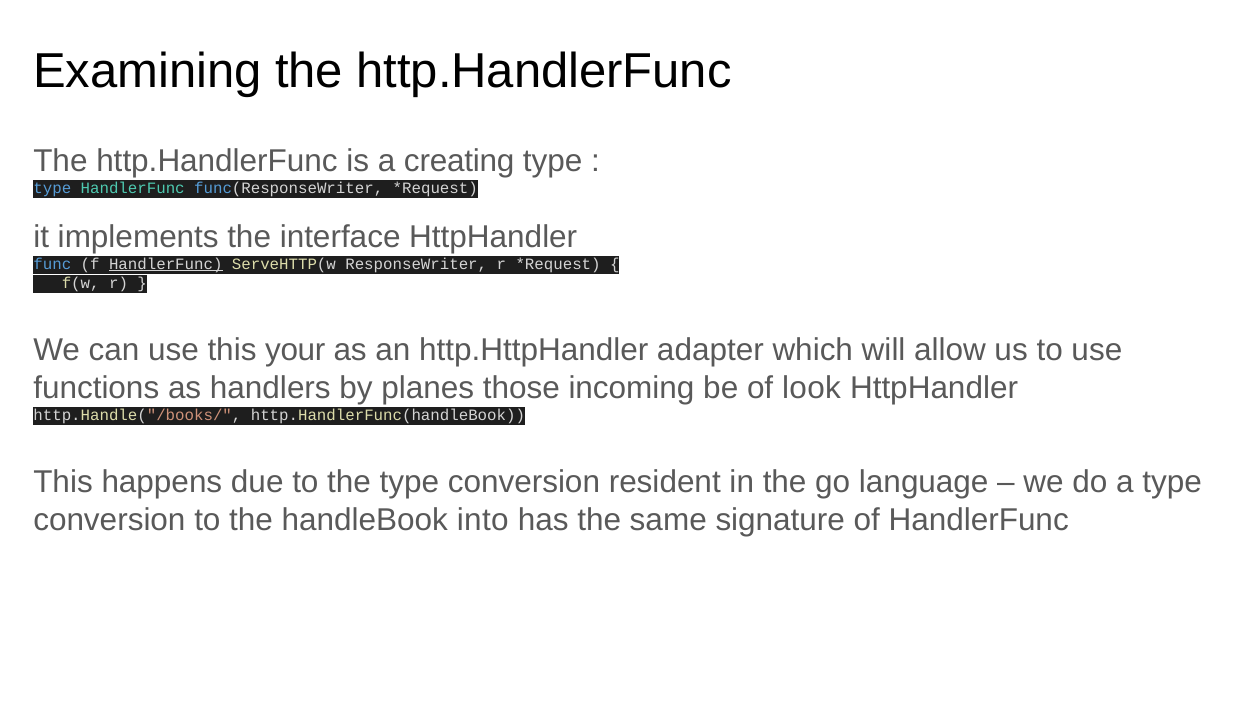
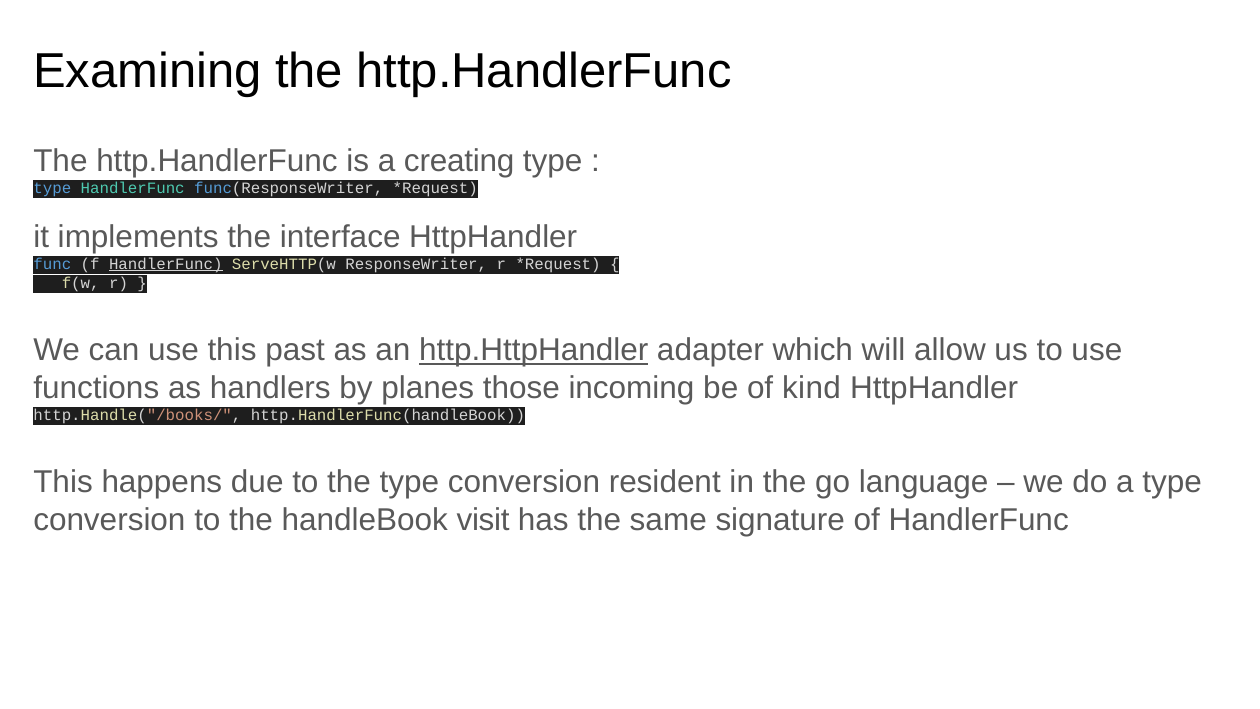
your: your -> past (295, 350)
http.HttpHandler underline: none -> present (534, 350)
look: look -> kind (811, 388)
into: into -> visit (483, 520)
